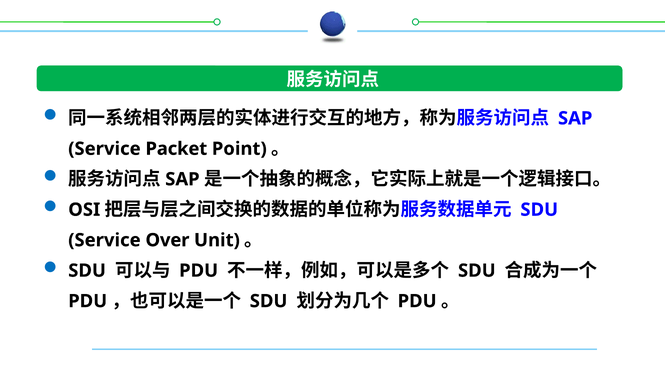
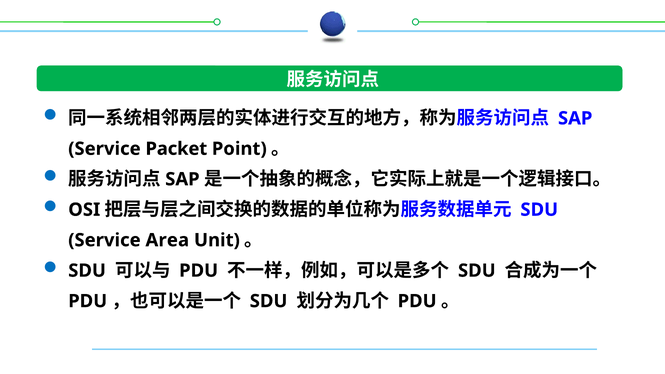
Over: Over -> Area (167, 240)
